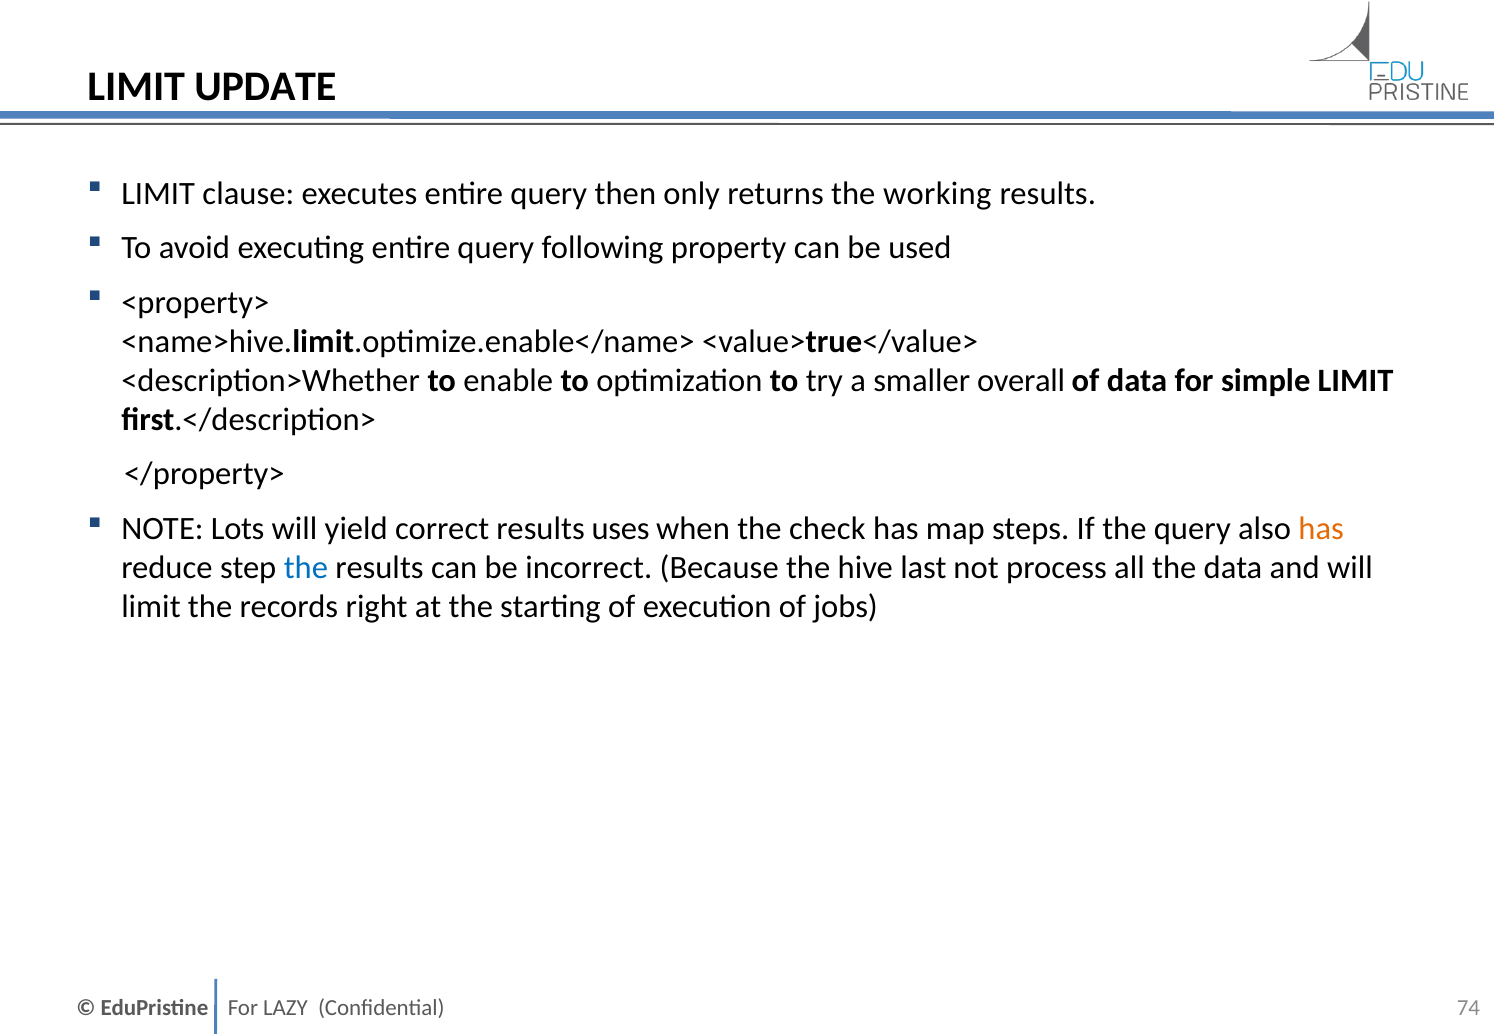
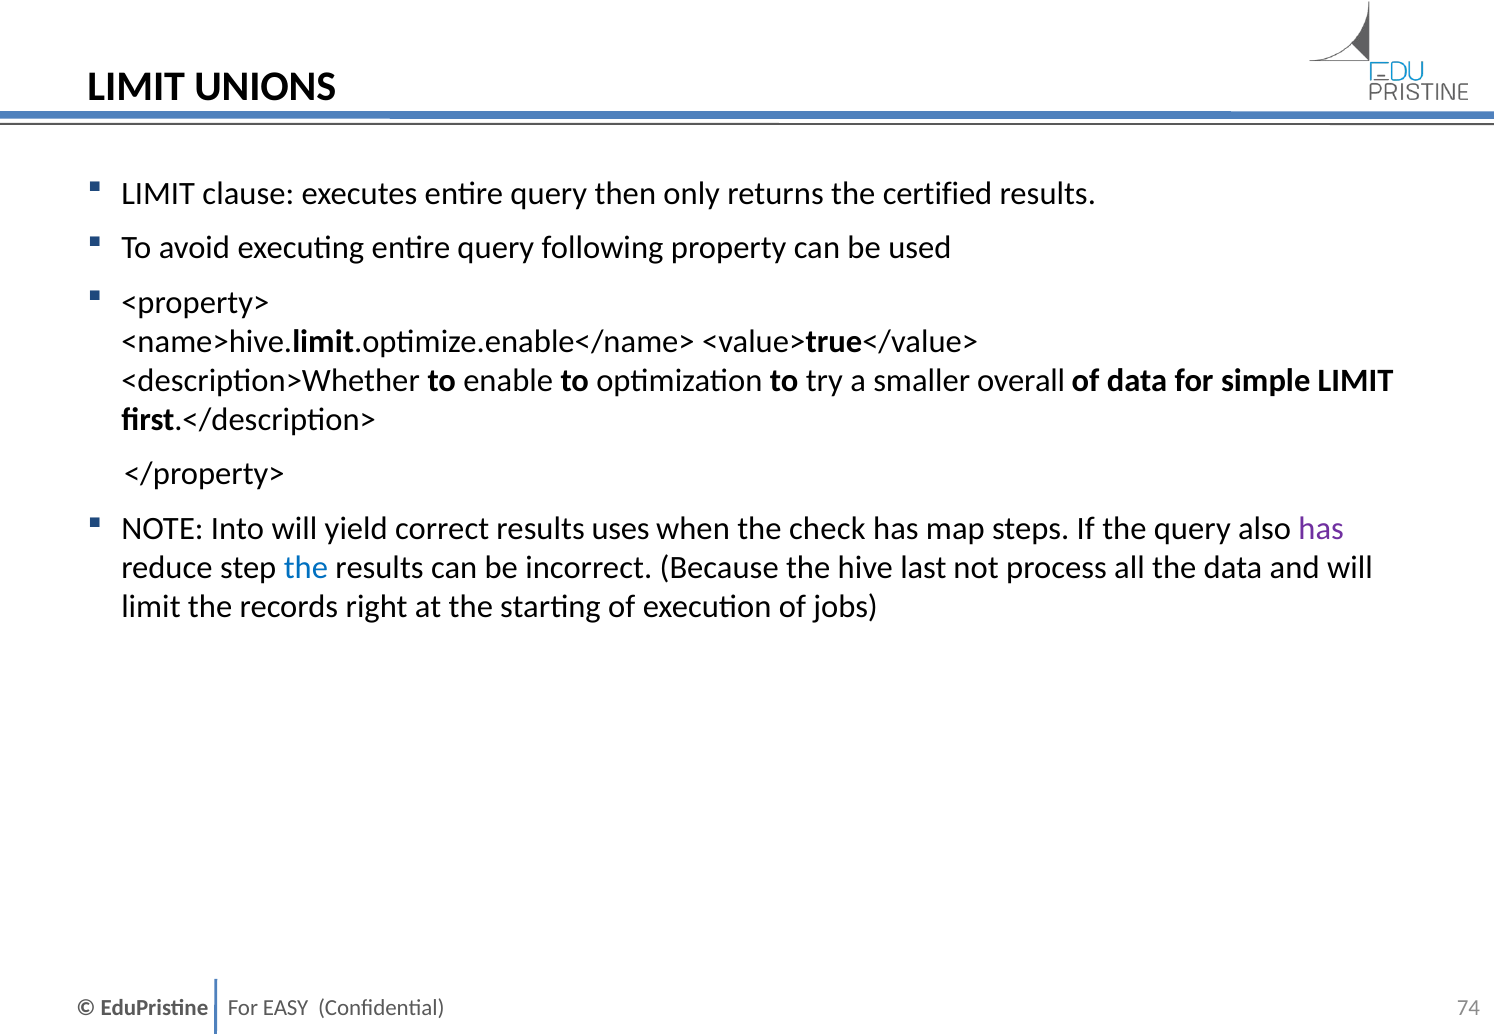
UPDATE: UPDATE -> UNIONS (265, 87)
working: working -> certified (938, 194)
Lots: Lots -> Into (238, 529)
has colour: orange -> purple (1321, 529)
LAZY: LAZY -> EASY (286, 1008)
